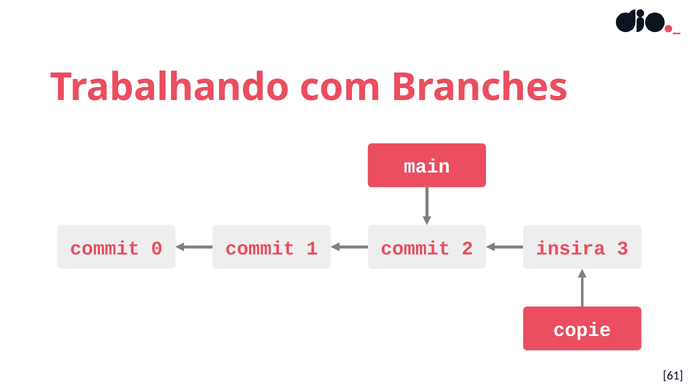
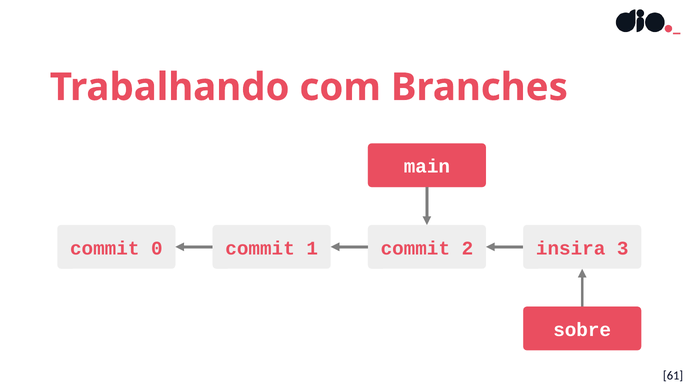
copie: copie -> sobre (582, 330)
